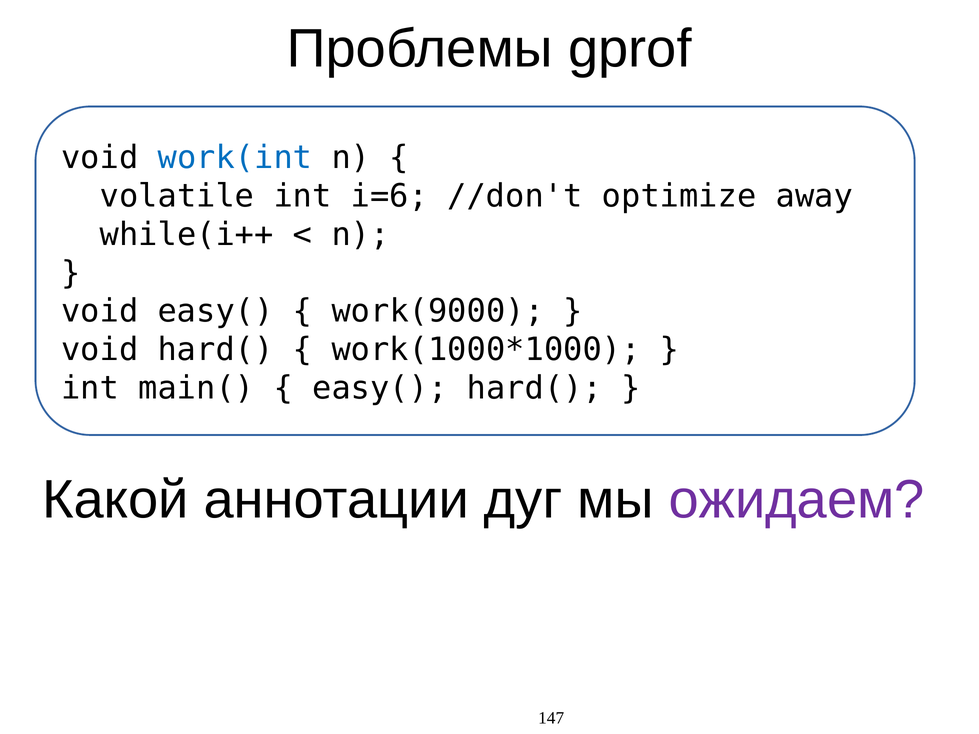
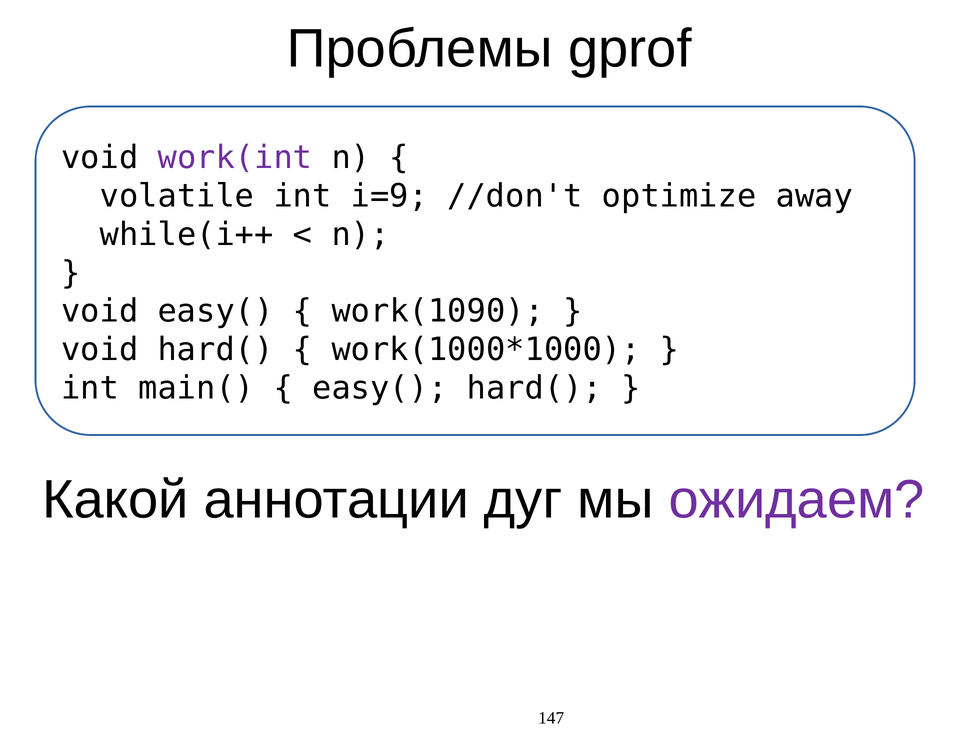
work(int colour: blue -> purple (235, 158)
i=6: i=6 -> i=9 (389, 196)
work(9000: work(9000 -> work(1090 (438, 311)
